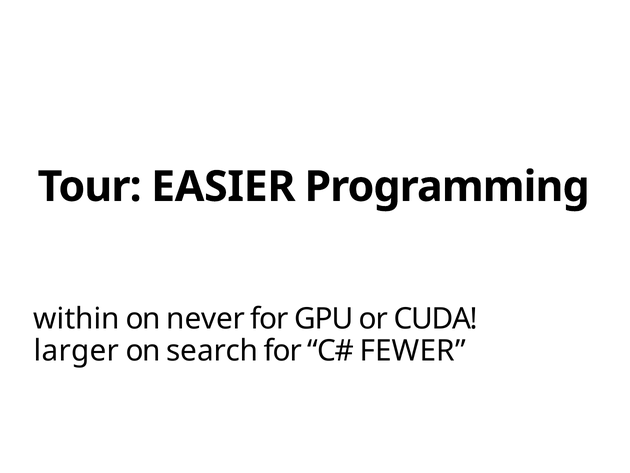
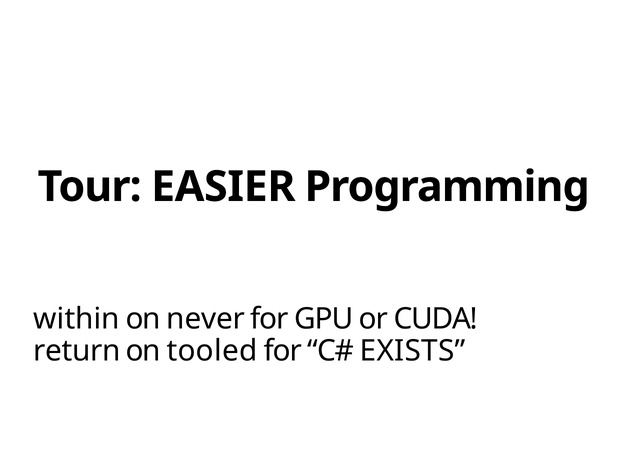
larger: larger -> return (77, 351)
search: search -> tooled (212, 351)
FEWER: FEWER -> EXISTS (413, 351)
